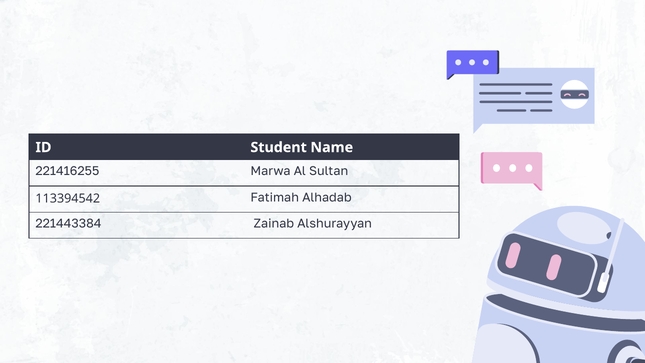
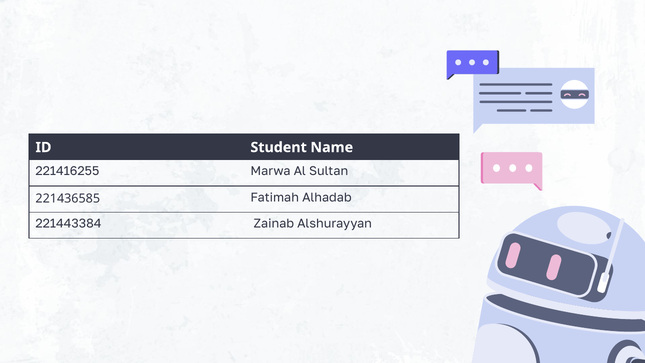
113394542: 113394542 -> 221436585 (68, 198)
